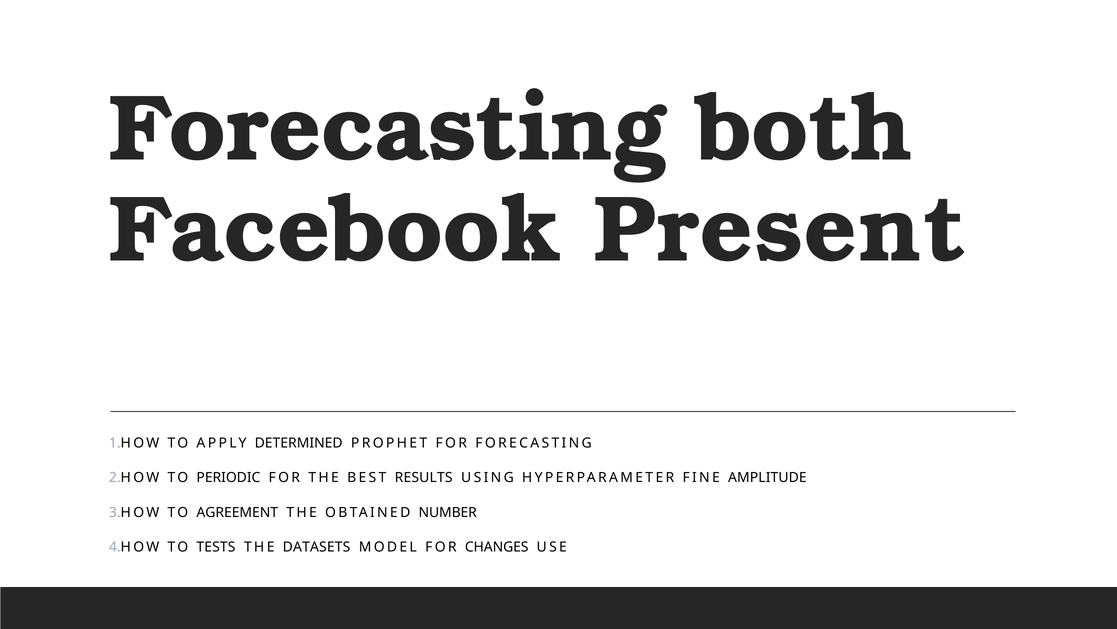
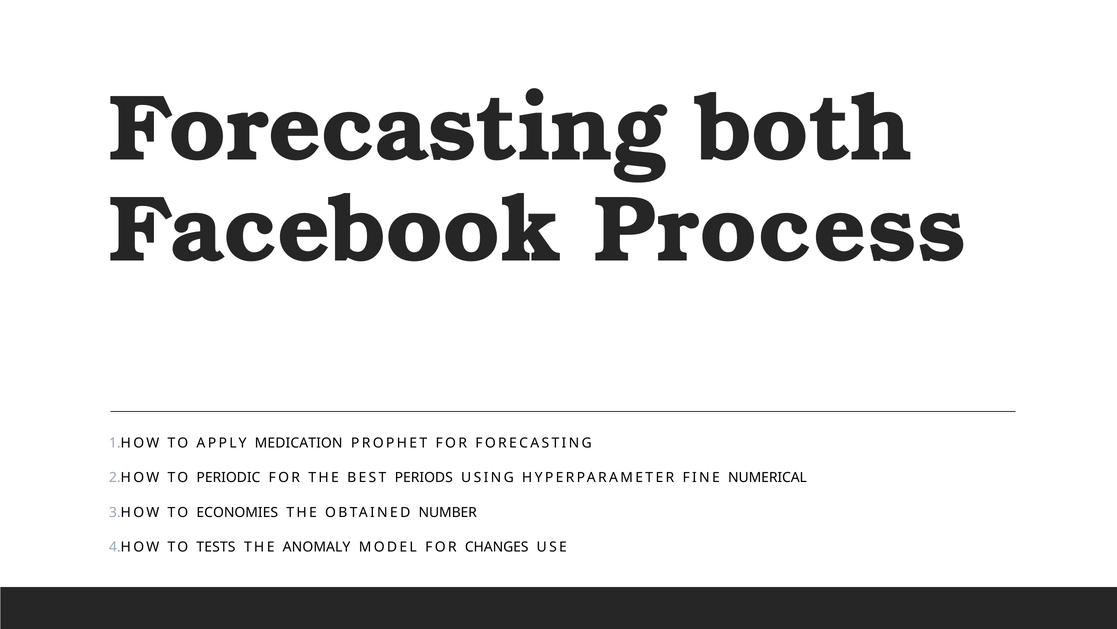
Present: Present -> Process (780, 230)
DETERMINED: DETERMINED -> MEDICATION (299, 442)
RESULTS: RESULTS -> PERIODS (424, 477)
AMPLITUDE: AMPLITUDE -> NUMERICAL (768, 477)
AGREEMENT: AGREEMENT -> ECONOMIES (237, 512)
DATASETS: DATASETS -> ANOMALY (317, 547)
